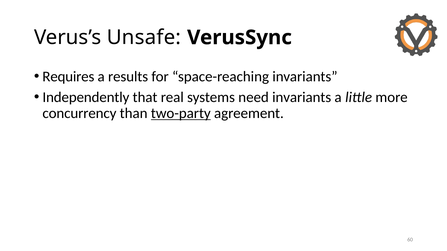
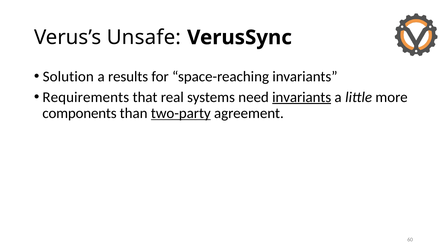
Requires: Requires -> Solution (68, 77)
Independently: Independently -> Requirements (86, 97)
invariants underline: none -> present (302, 97)
concurrency: concurrency -> components (79, 113)
